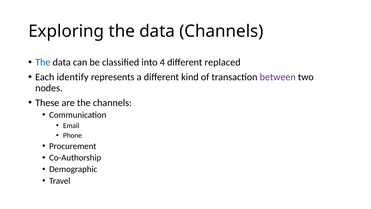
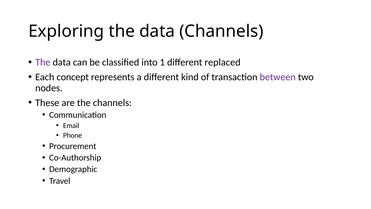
The colour: blue -> purple (43, 62)
4: 4 -> 1 (162, 62)
identify: identify -> concept (73, 77)
